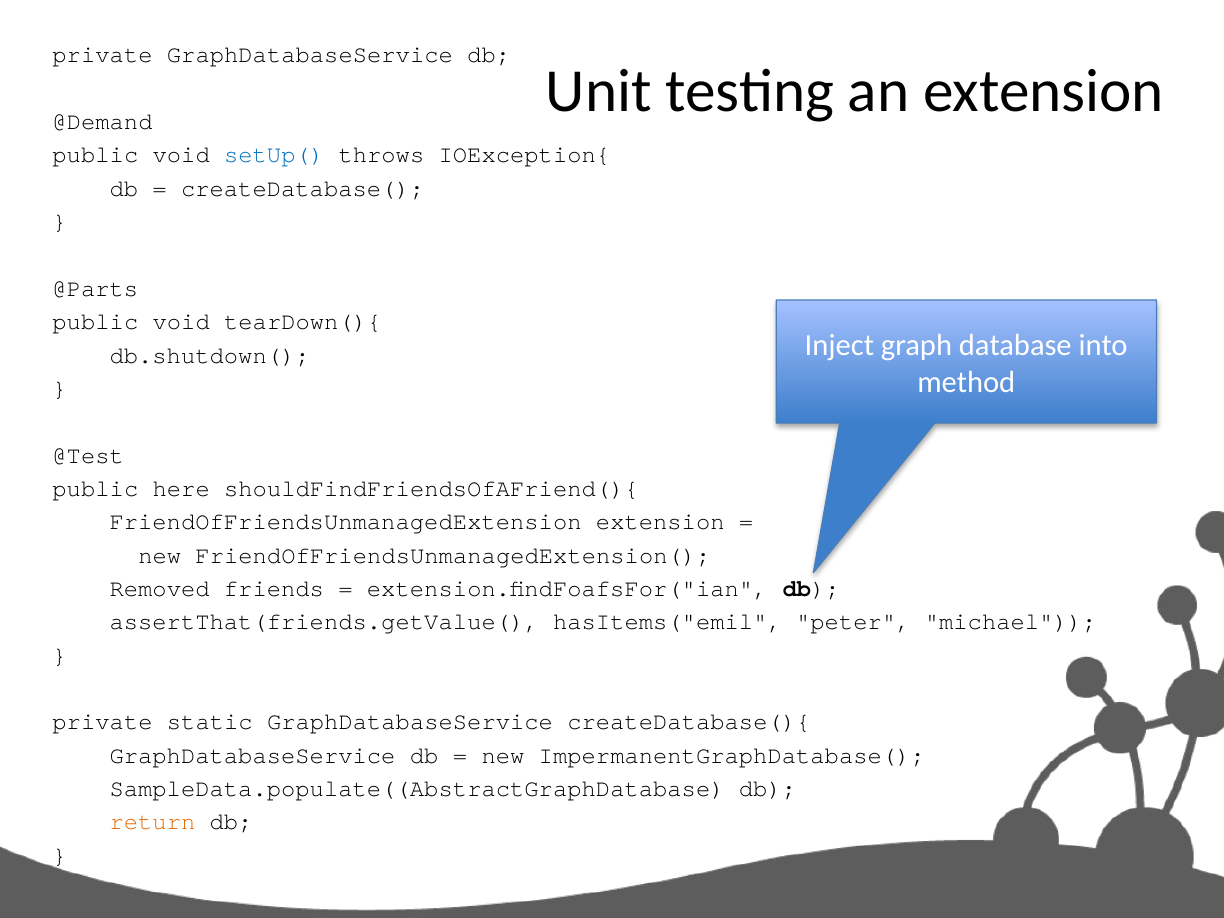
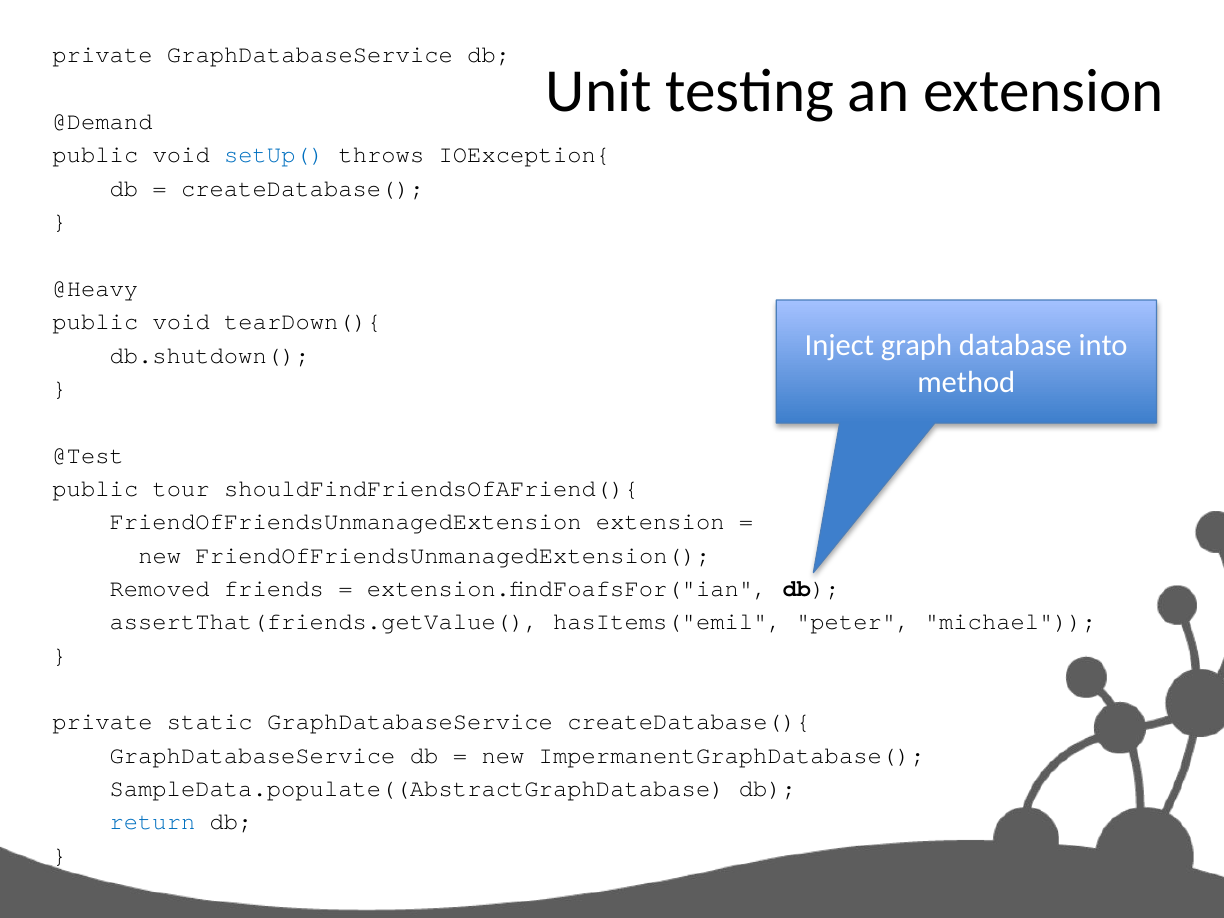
@Parts: @Parts -> @Heavy (95, 289)
here: here -> tour (181, 489)
return colour: orange -> blue (152, 822)
